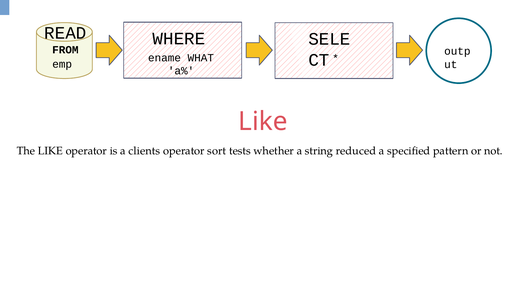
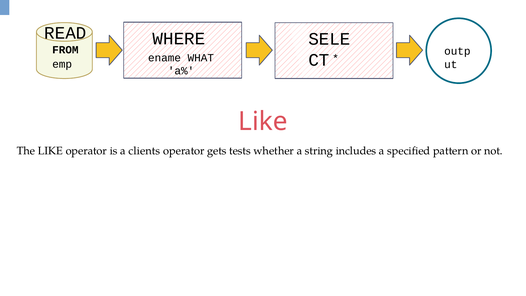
sort: sort -> gets (217, 151)
reduced: reduced -> includes (356, 151)
